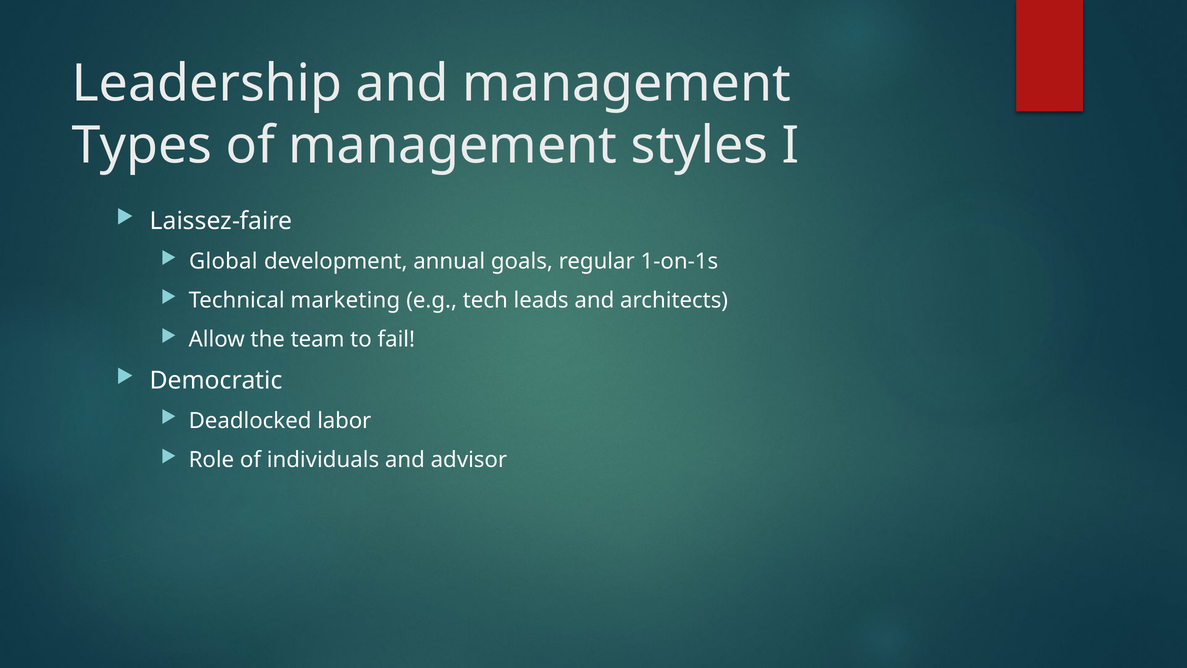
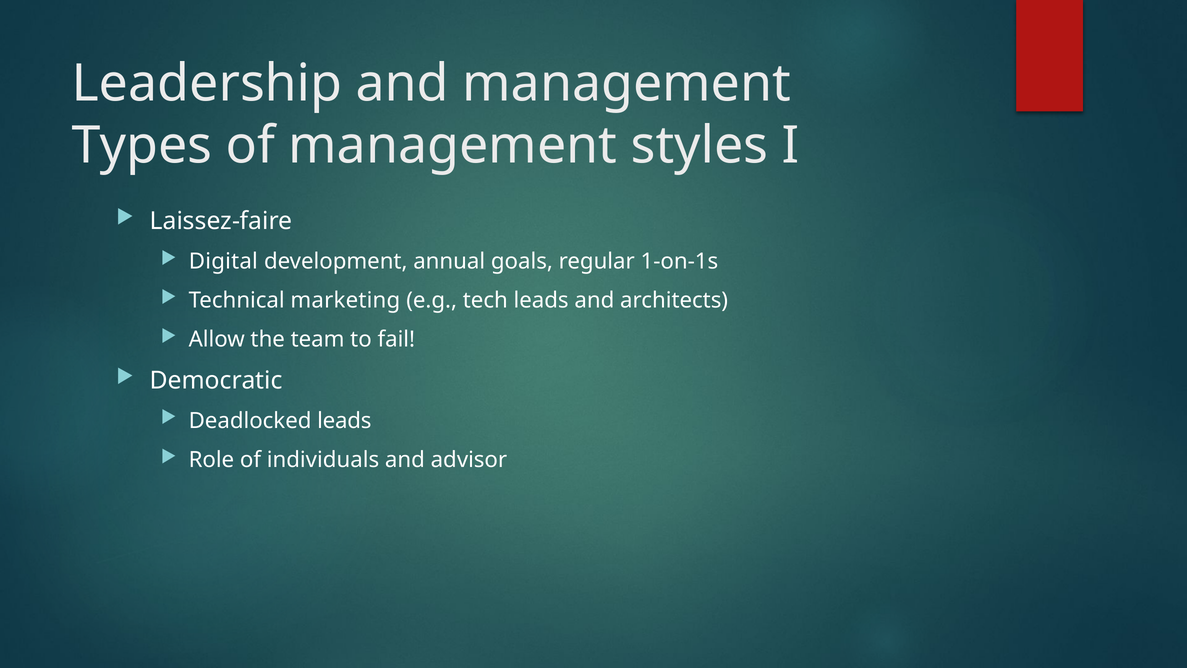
Global: Global -> Digital (223, 261)
Deadlocked labor: labor -> leads (344, 421)
